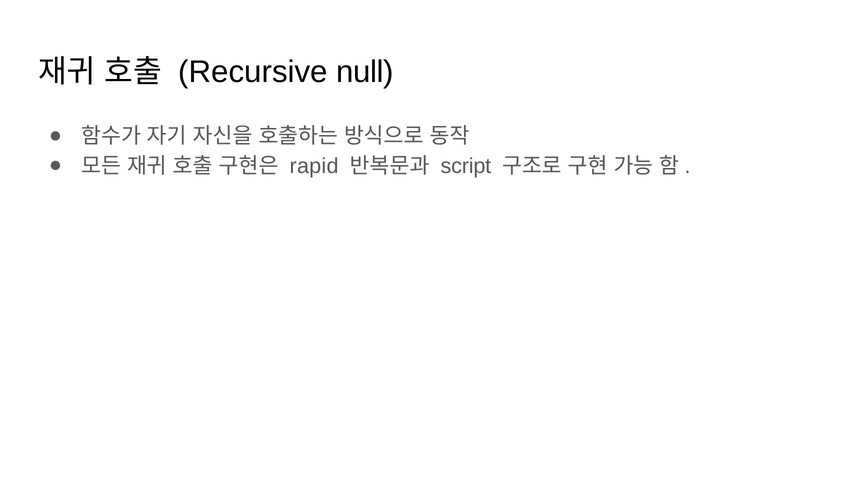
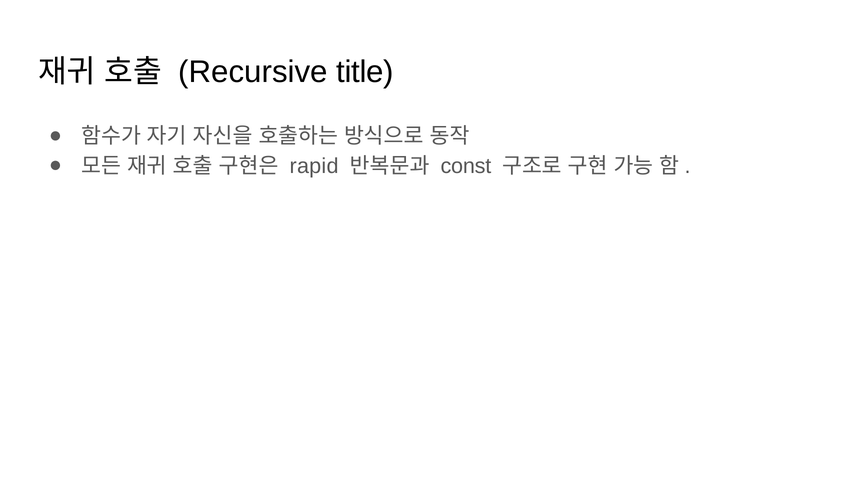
null: null -> title (365, 72)
script: script -> const (466, 166)
